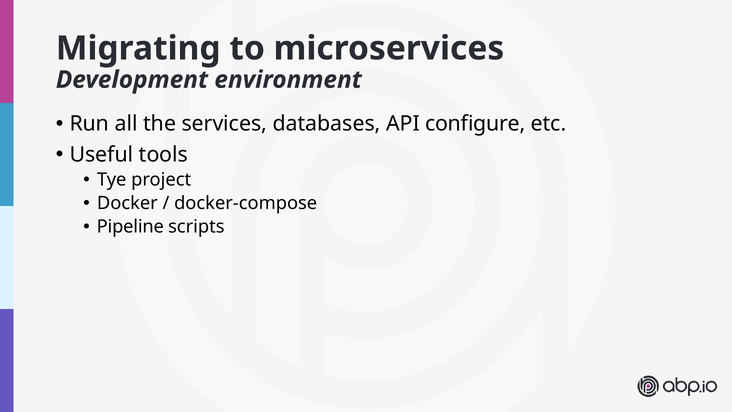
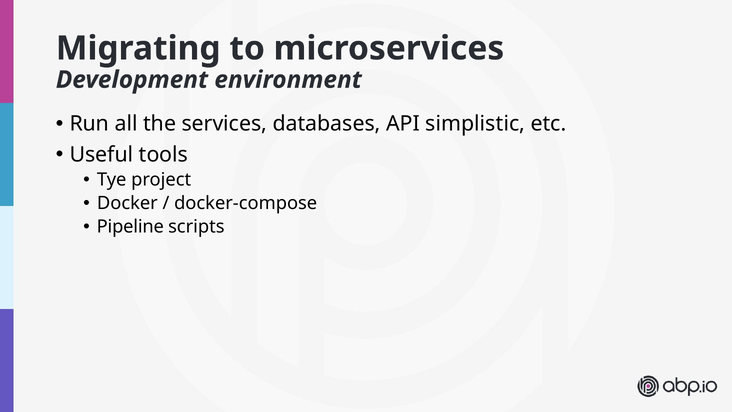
configure: configure -> simplistic (475, 124)
